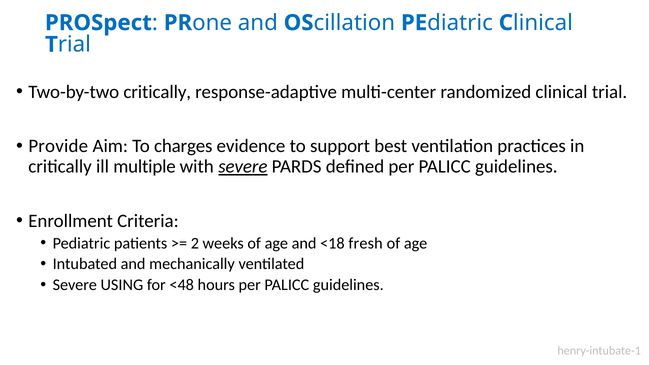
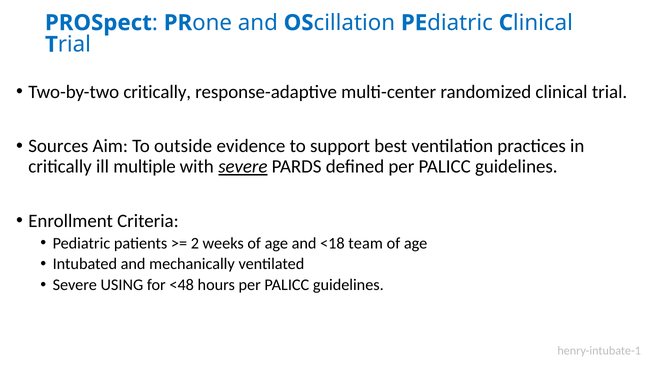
Provide: Provide -> Sources (58, 146)
charges: charges -> outside (183, 146)
fresh: fresh -> team (366, 243)
